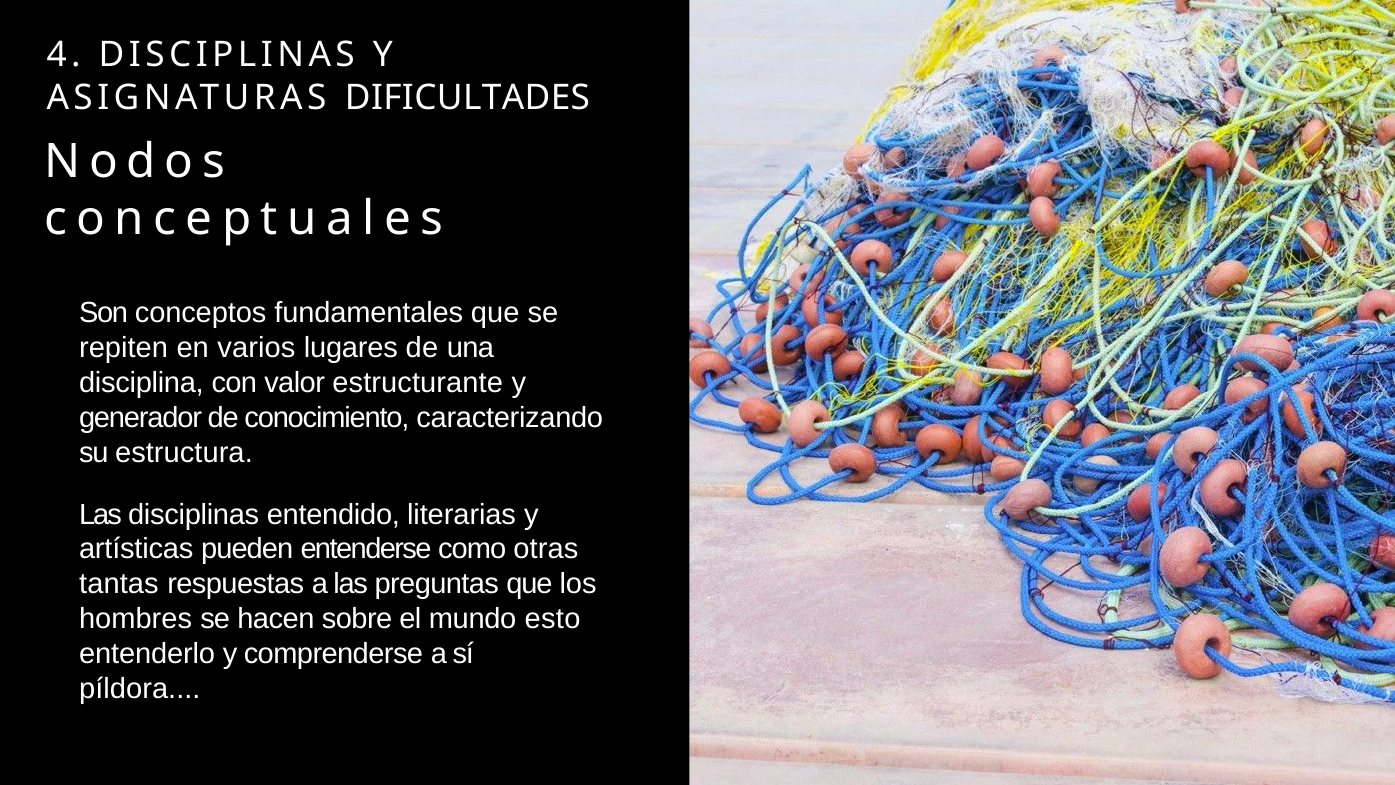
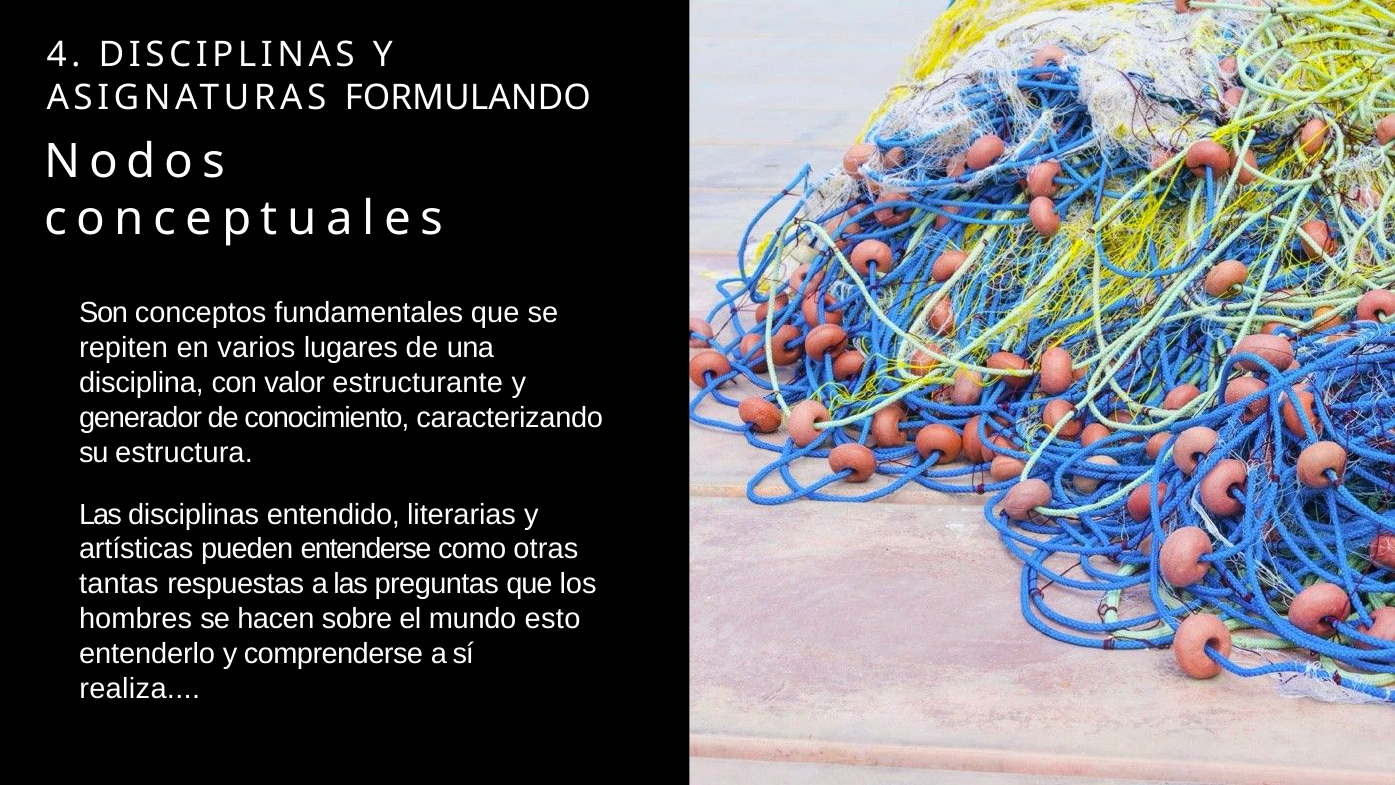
DIFICULTADES: DIFICULTADES -> FORMULANDO (468, 98)
píldora: píldora -> realiza (140, 689)
